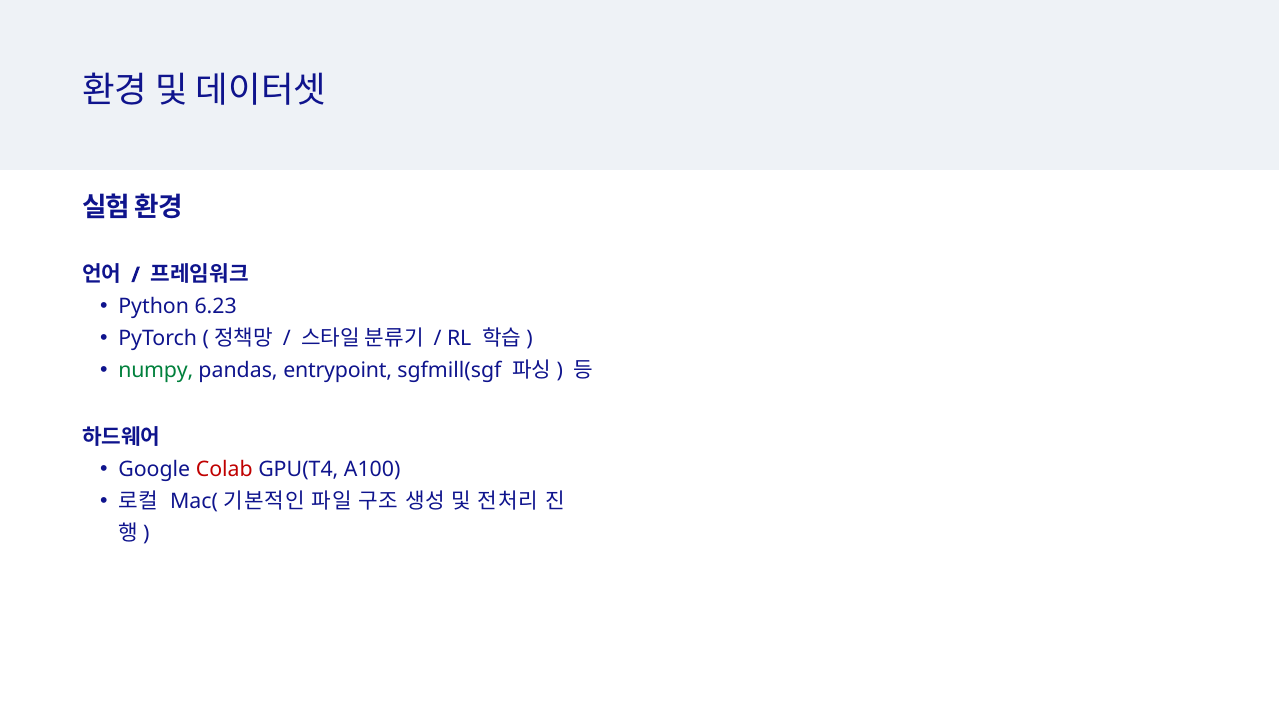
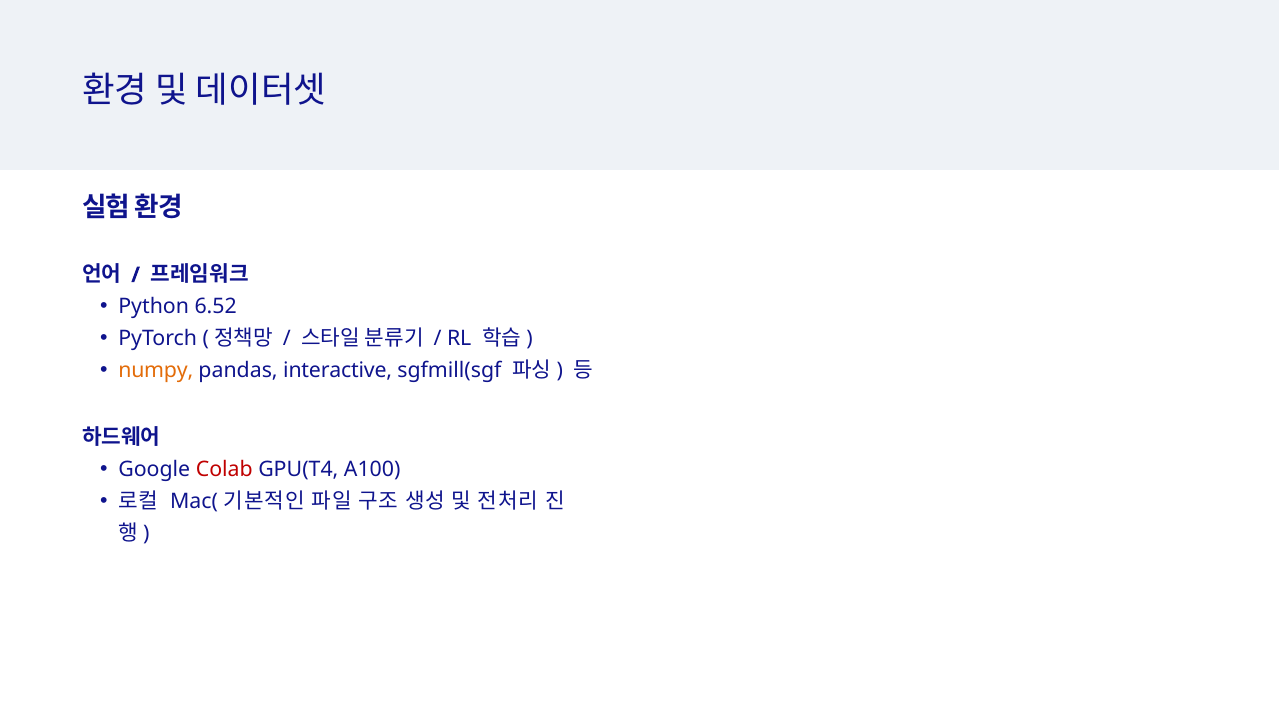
6.23: 6.23 -> 6.52 (216, 307)
numpy colour: green -> orange (156, 371)
entrypoint: entrypoint -> interactive (338, 371)
